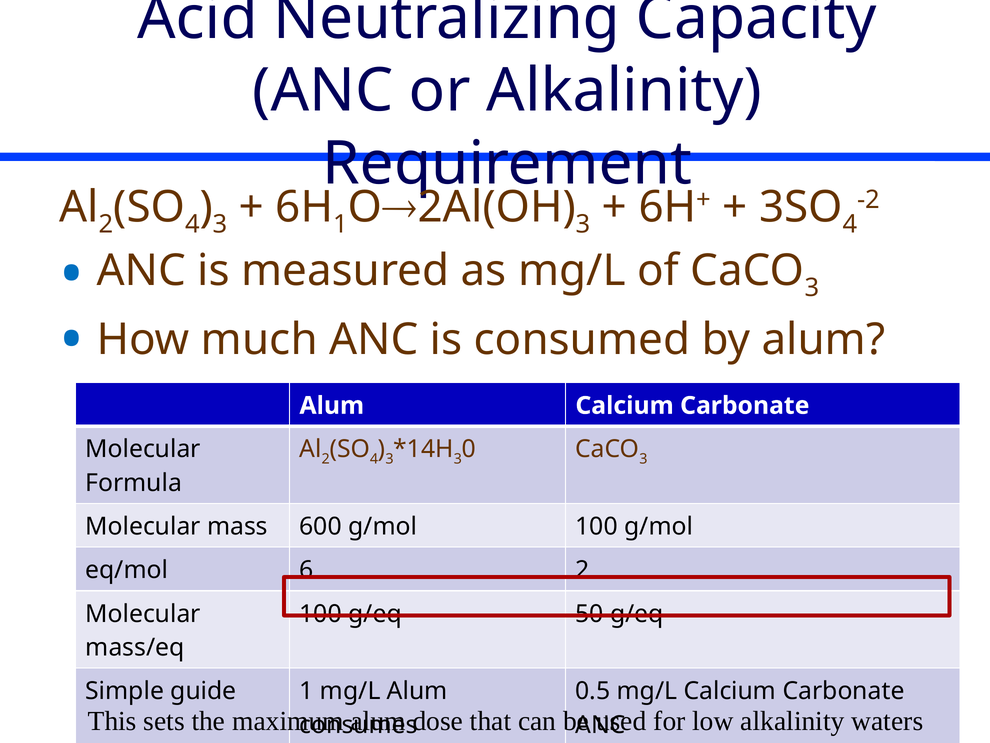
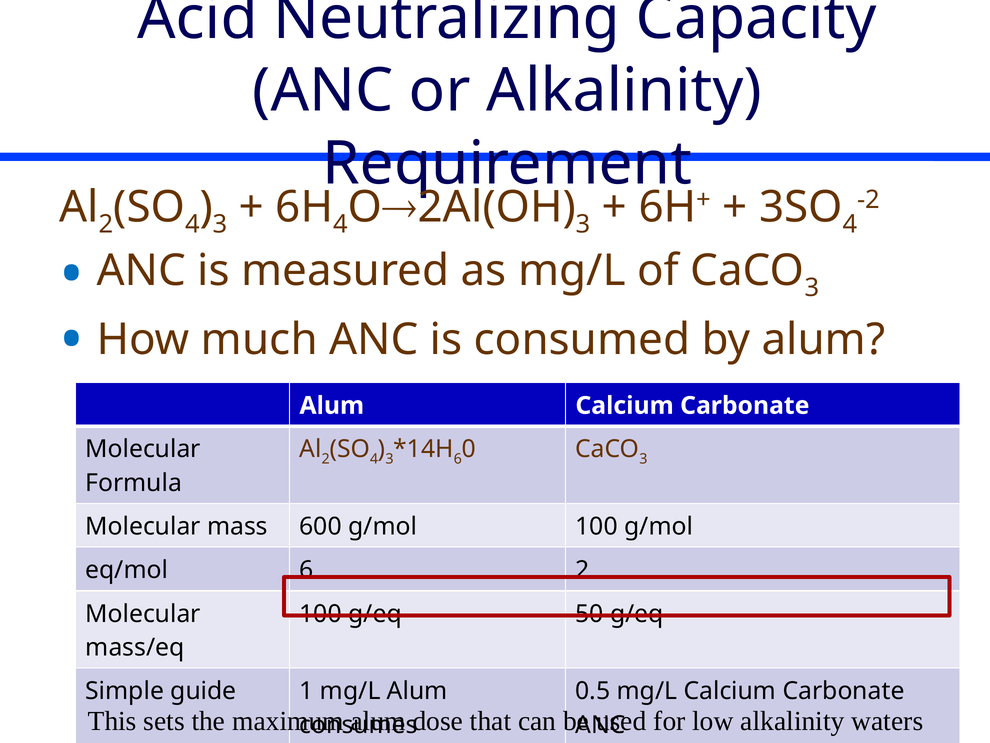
1: 1 -> 4 (341, 224)
3: 3 -> 6 (458, 459)
